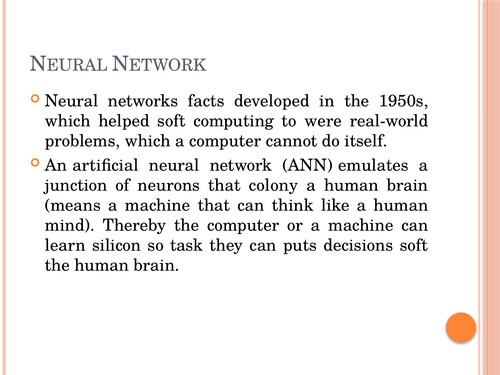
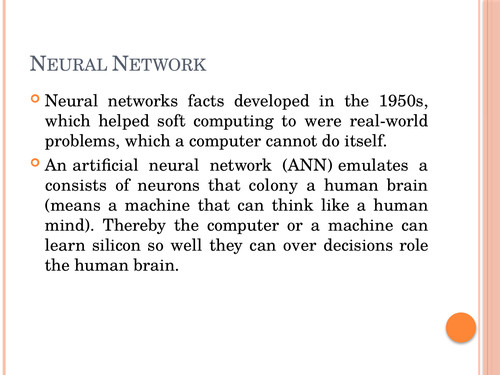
junction: junction -> consists (76, 185)
task: task -> well (186, 245)
puts: puts -> over (300, 245)
decisions soft: soft -> role (414, 245)
